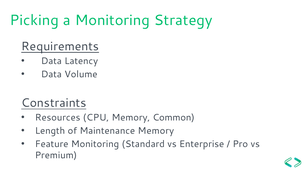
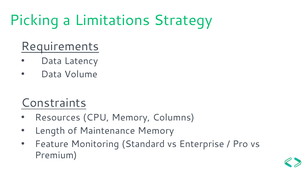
a Monitoring: Monitoring -> Limitations (112, 20)
Common: Common -> Columns (174, 118)
